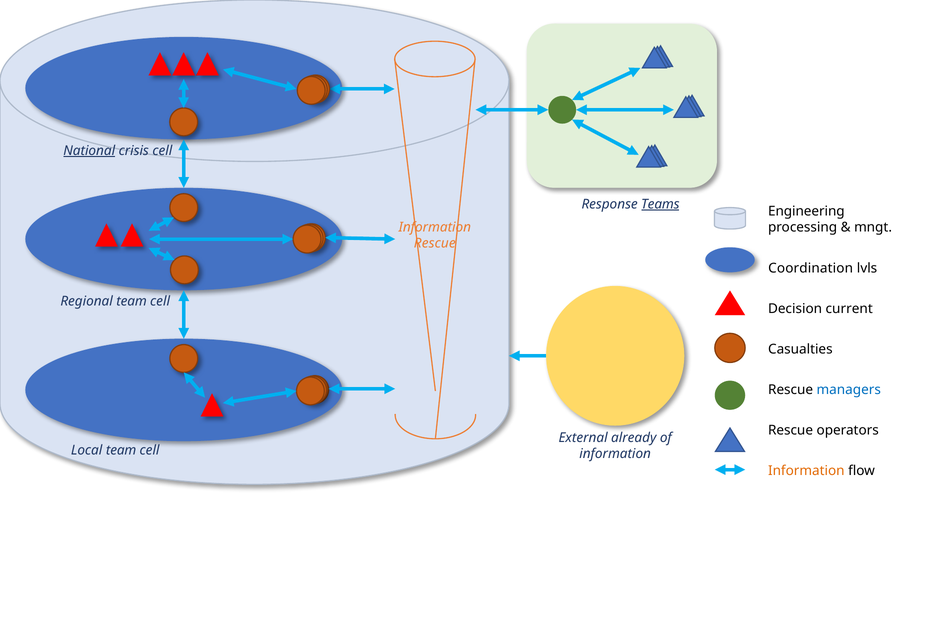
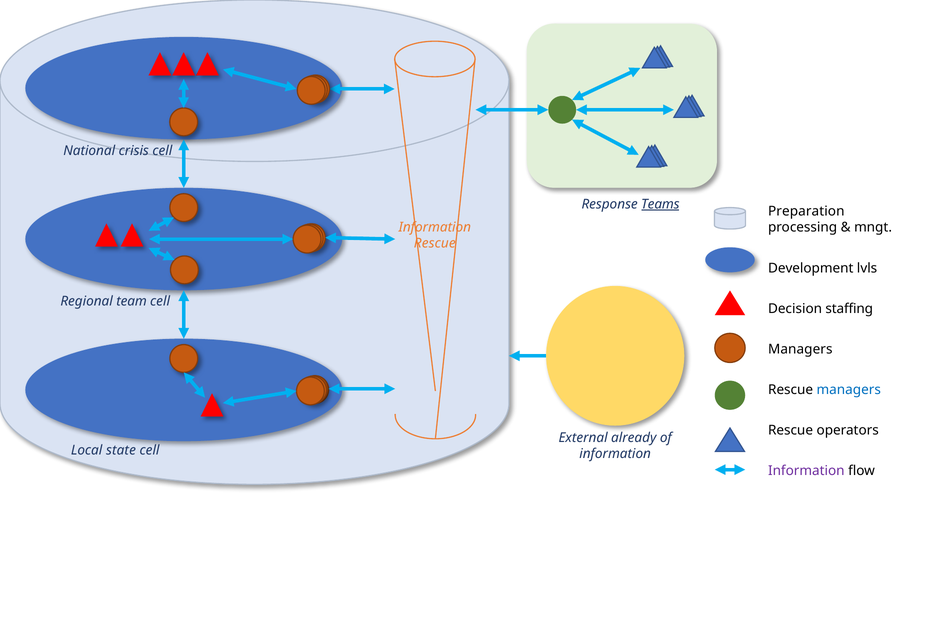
National underline: present -> none (89, 151)
Engineering: Engineering -> Preparation (806, 211)
Coordination: Coordination -> Development (811, 268)
current: current -> staffing (849, 309)
Casualties: Casualties -> Managers (800, 349)
Local team: team -> state (121, 450)
Information colour: orange -> purple (806, 471)
